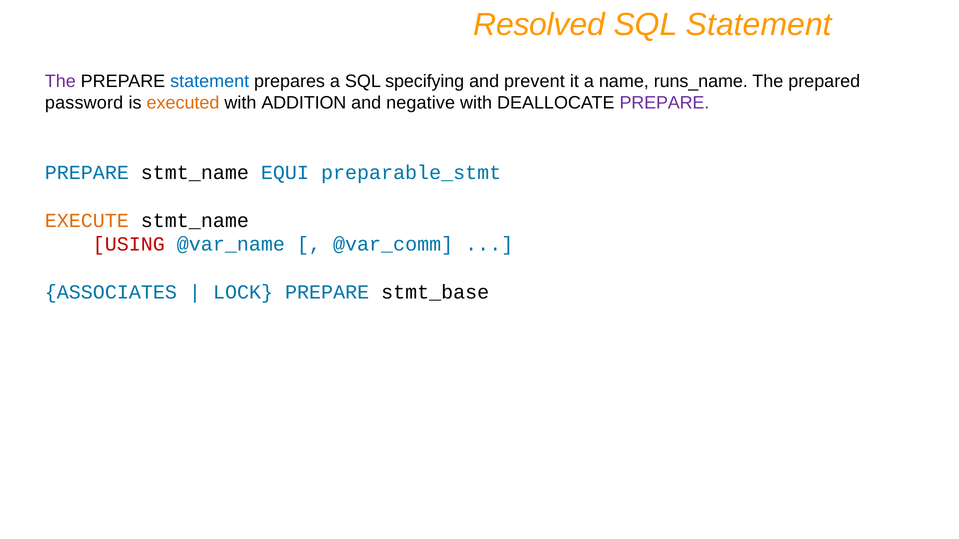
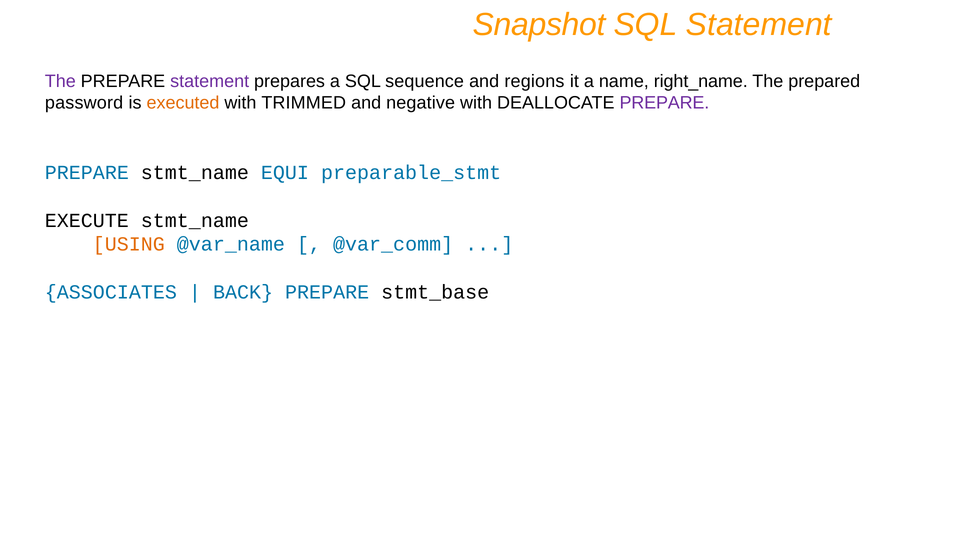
Resolved: Resolved -> Snapshot (539, 25)
statement colour: blue -> purple (210, 81)
specifying: specifying -> sequence (425, 81)
prevent: prevent -> regions (534, 81)
runs_name: runs_name -> right_name (701, 81)
ADDITION: ADDITION -> TRIMMED (304, 103)
EXECUTE colour: orange -> black (87, 221)
USING colour: red -> orange (129, 245)
LOCK: LOCK -> BACK (243, 293)
